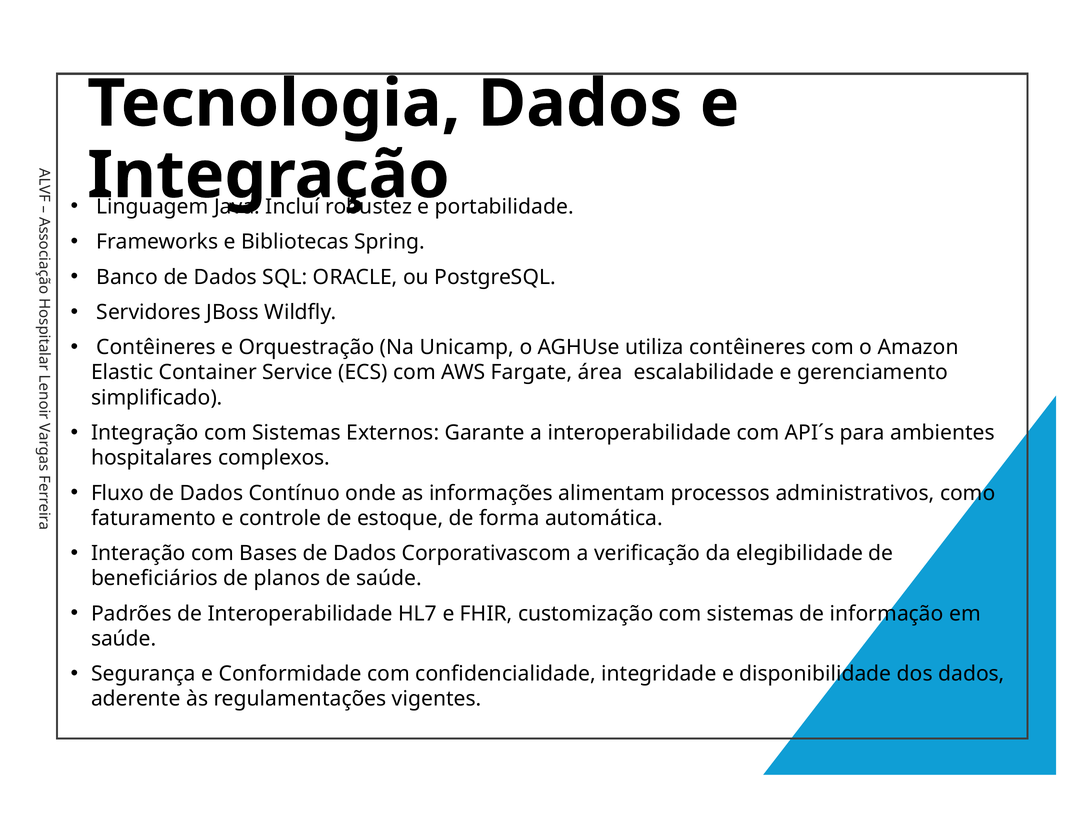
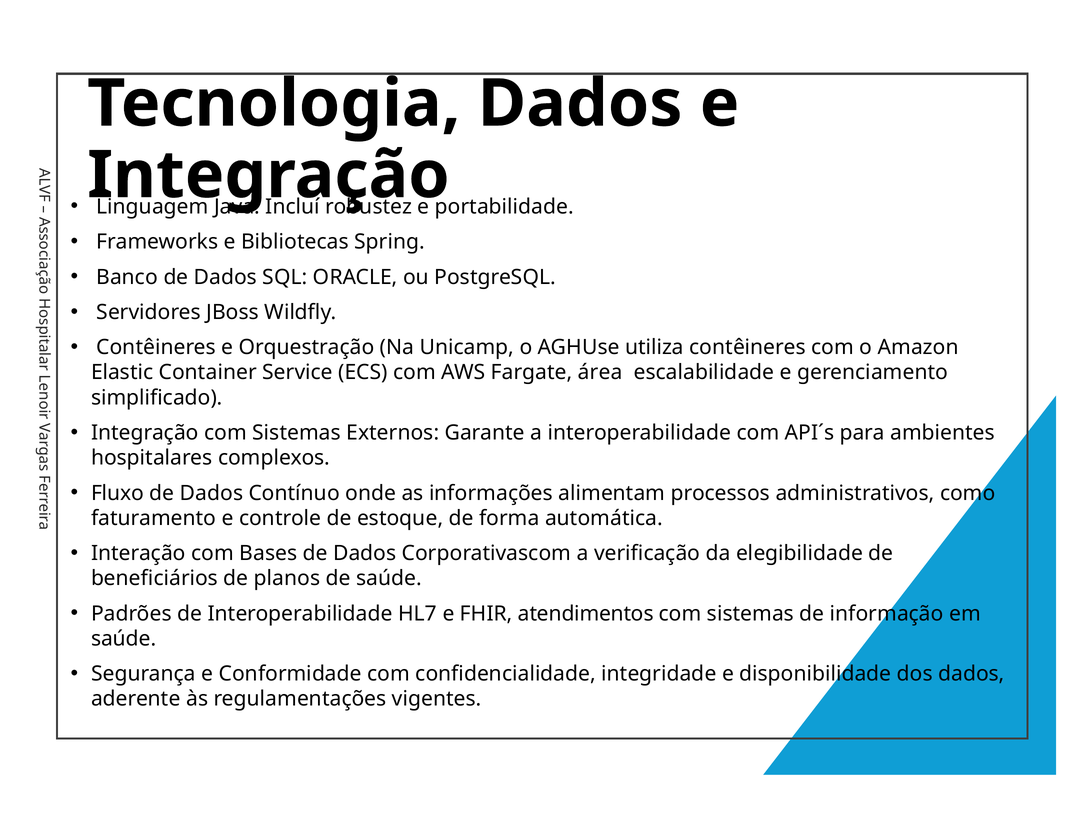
customização: customização -> atendimentos (586, 614)
